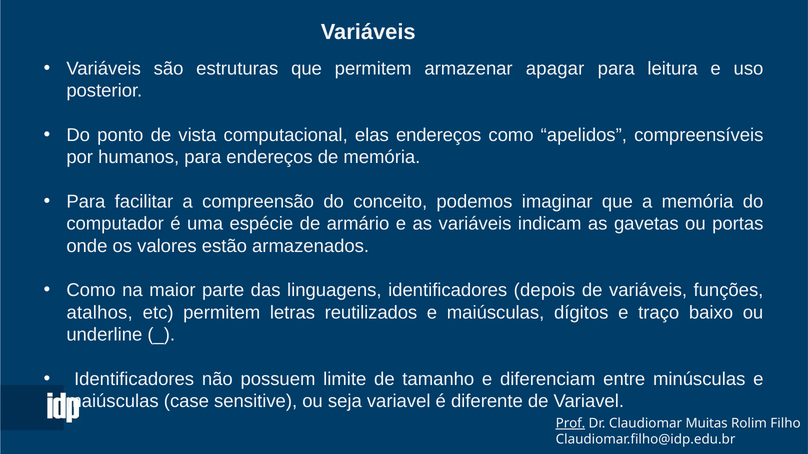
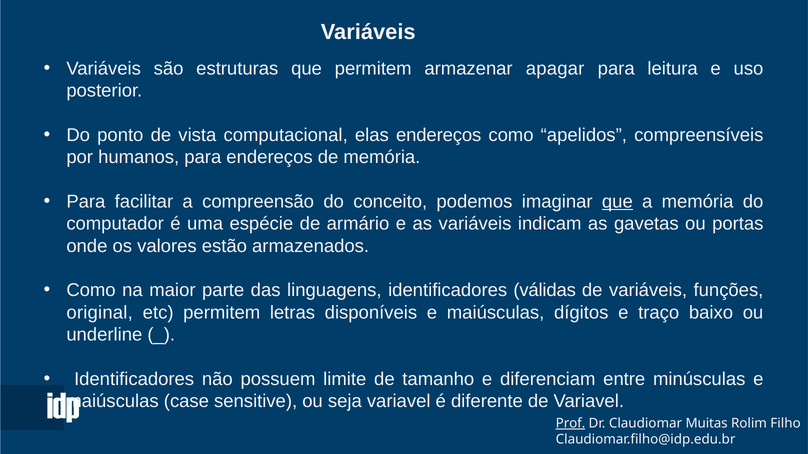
que underline: none -> present (617, 202)
depois: depois -> válidas (545, 291)
atalhos: atalhos -> original (100, 313)
reutilizados: reutilizados -> disponíveis (371, 313)
